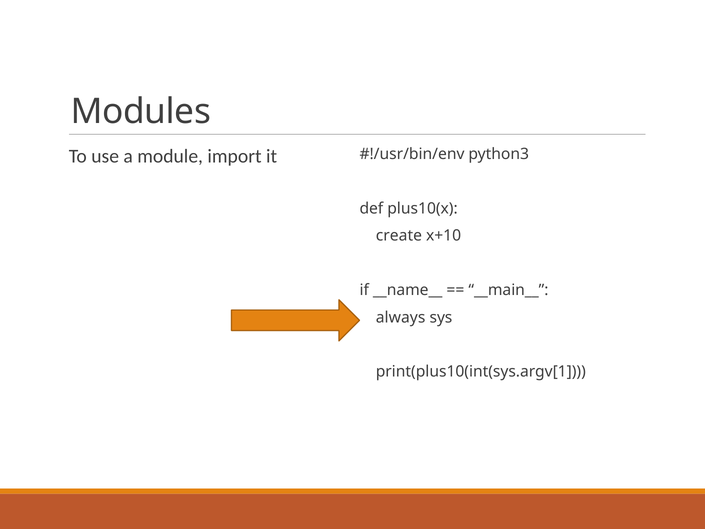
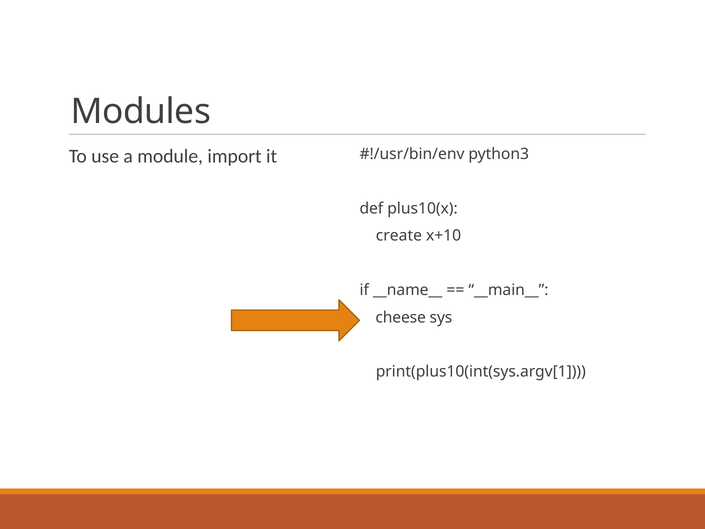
always: always -> cheese (401, 317)
